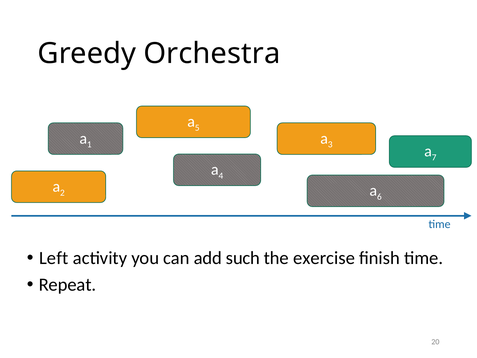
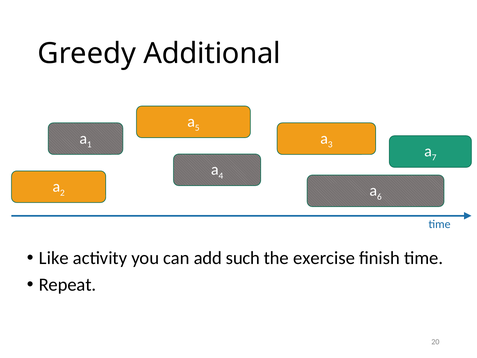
Orchestra: Orchestra -> Additional (212, 53)
Left: Left -> Like (54, 258)
